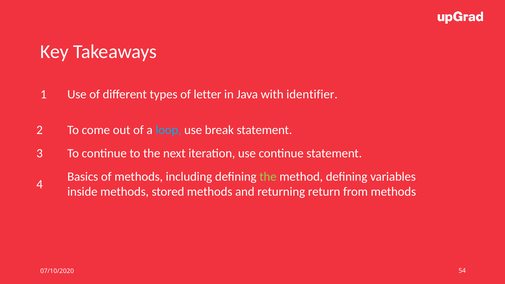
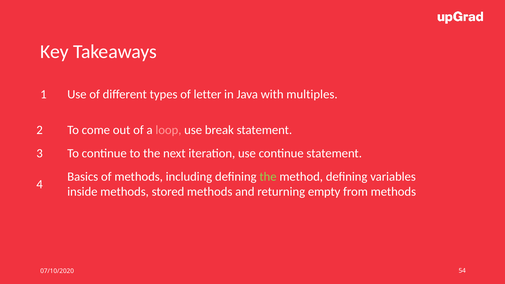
identifier: identifier -> multiples (312, 94)
loop colour: light blue -> pink (168, 130)
return: return -> empty (324, 192)
